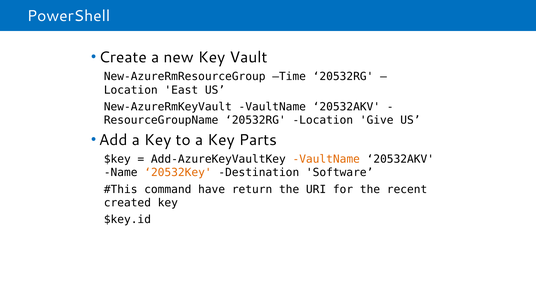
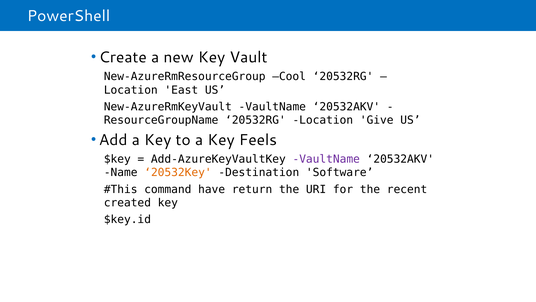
Time: Time -> Cool (289, 76)
Parts: Parts -> Feels (258, 140)
VaultName colour: orange -> purple (326, 159)
